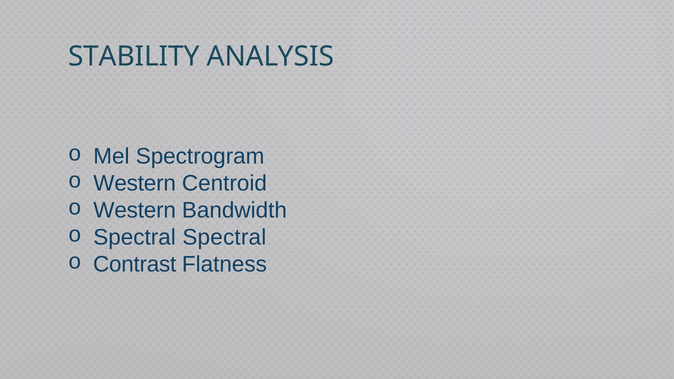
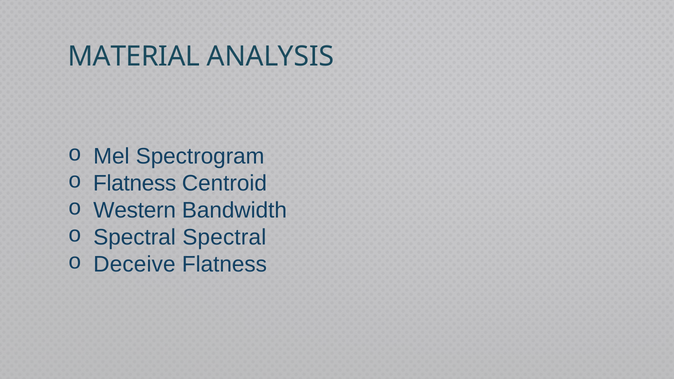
STABILITY: STABILITY -> MATERIAL (134, 57)
Western: Western -> Flatness (135, 183)
Contrast: Contrast -> Deceive (134, 264)
